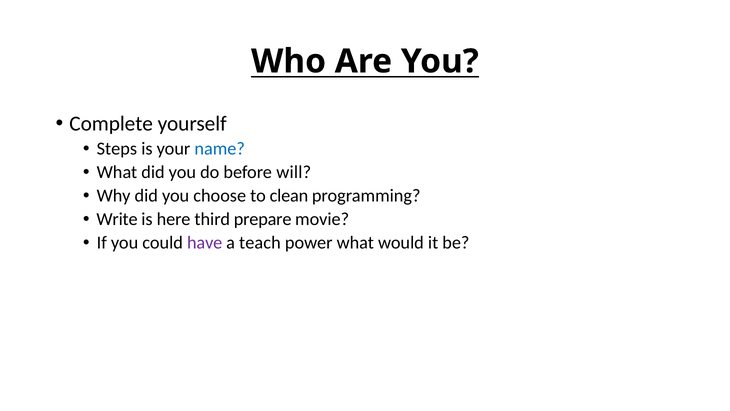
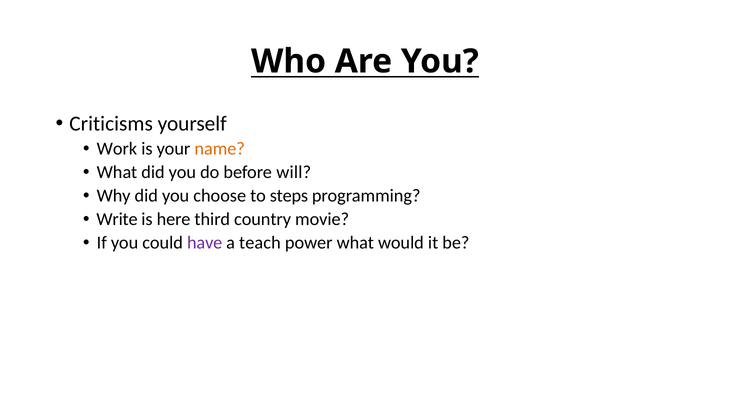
Complete: Complete -> Criticisms (111, 123)
Steps: Steps -> Work (117, 149)
name colour: blue -> orange (220, 149)
clean: clean -> steps (289, 196)
prepare: prepare -> country (263, 219)
